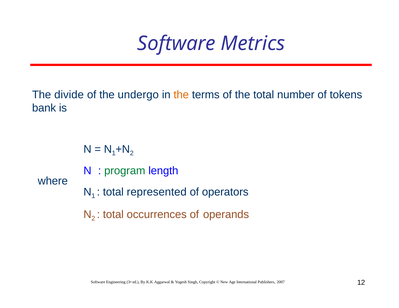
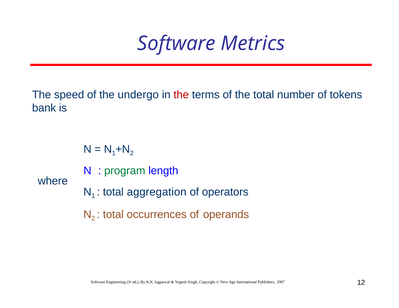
divide: divide -> speed (69, 95)
the colour: orange -> red (181, 95)
represented: represented -> aggregation (157, 192)
